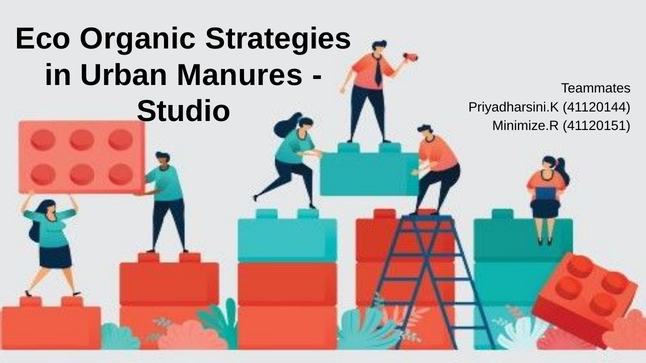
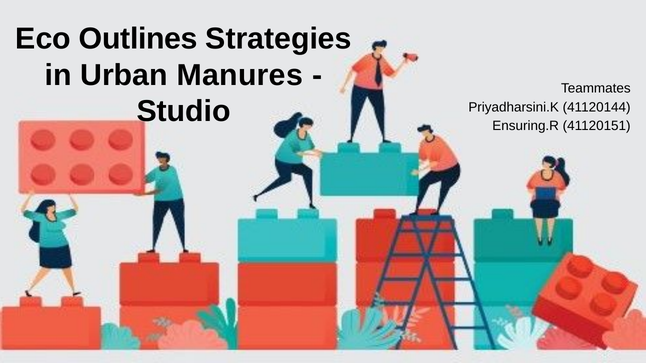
Organic: Organic -> Outlines (138, 39)
Minimize.R: Minimize.R -> Ensuring.R (526, 126)
